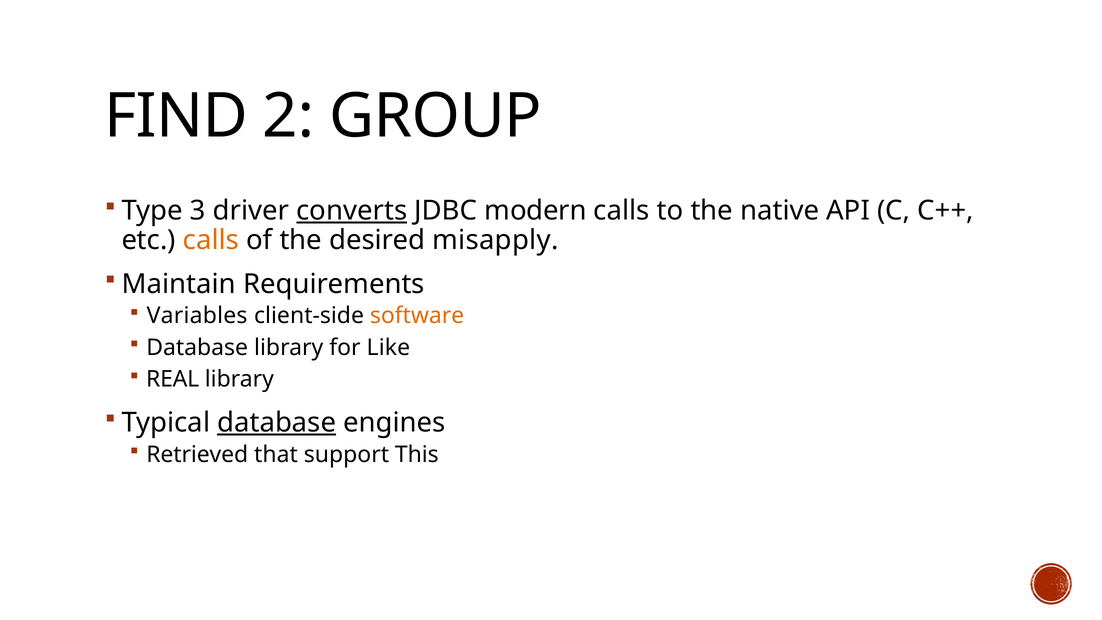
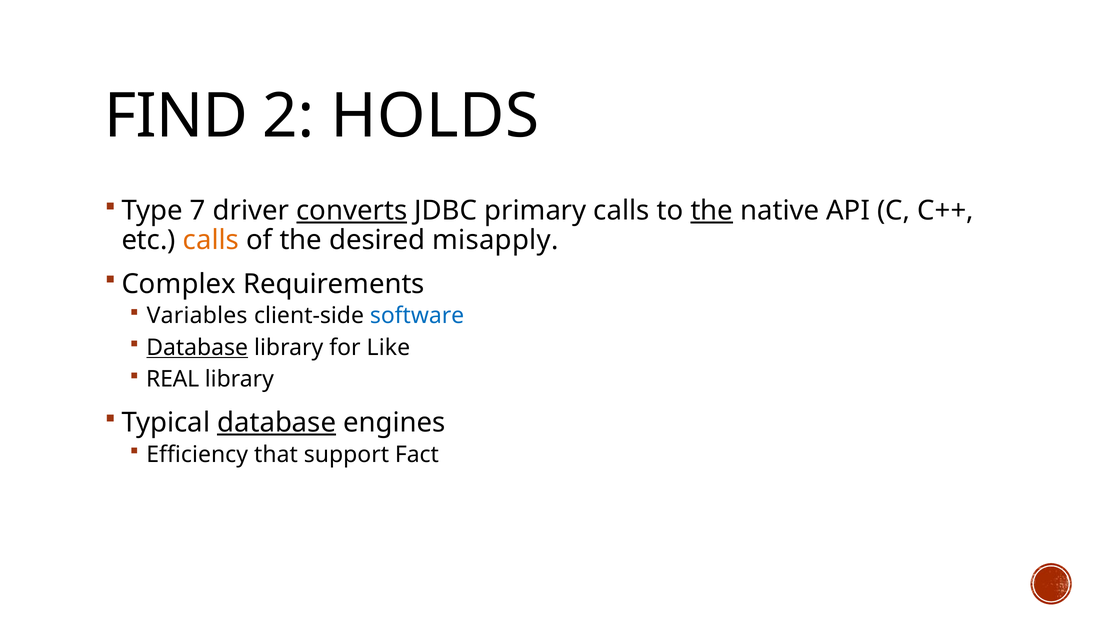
GROUP: GROUP -> HOLDS (435, 116)
3: 3 -> 7 (198, 211)
modern: modern -> primary (535, 211)
the underline: none -> present (712, 211)
Maintain: Maintain -> Complex (179, 284)
software colour: orange -> blue (417, 316)
Database underline: none -> present (197, 347)
Retrieved: Retrieved -> Efficiency (197, 454)
This: This -> Fact (417, 454)
